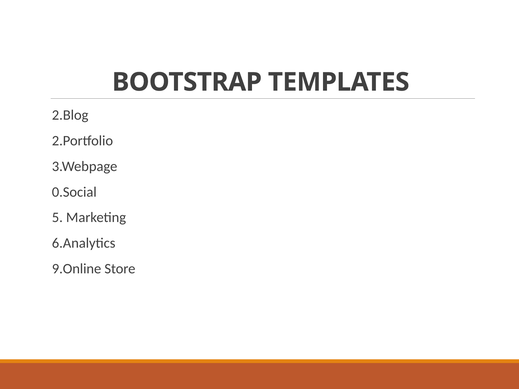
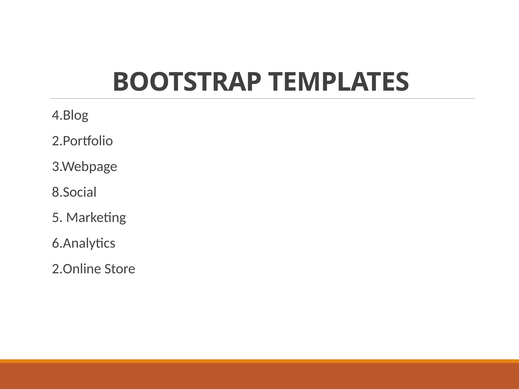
2.Blog: 2.Blog -> 4.Blog (70, 115)
0.Social: 0.Social -> 8.Social (74, 192)
9.Online: 9.Online -> 2.Online (77, 269)
